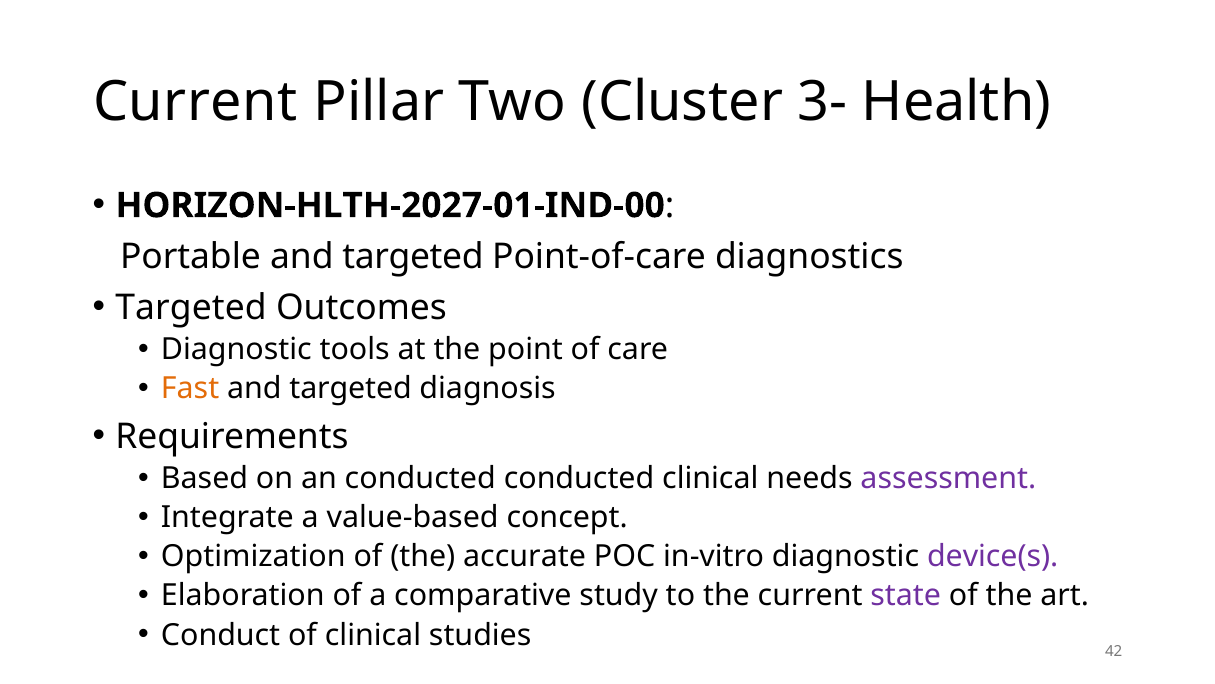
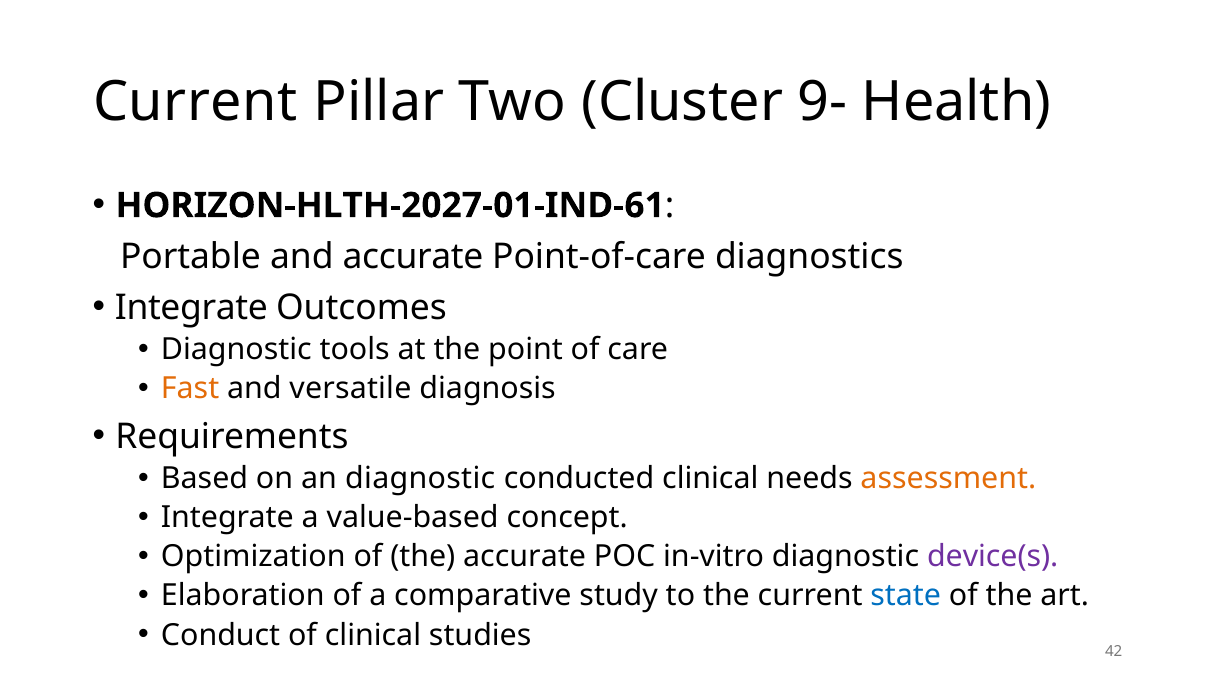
3-: 3- -> 9- (822, 102)
HORIZON-HLTH-2027-01-IND-00: HORIZON-HLTH-2027-01-IND-00 -> HORIZON-HLTH-2027-01-IND-61 (390, 205)
Portable and targeted: targeted -> accurate (413, 256)
Targeted: Targeted -> Integrate (191, 307)
targeted: targeted -> versatile (350, 388)
an conducted: conducted -> diagnostic (420, 478)
assessment colour: purple -> orange (948, 478)
state colour: purple -> blue (906, 595)
